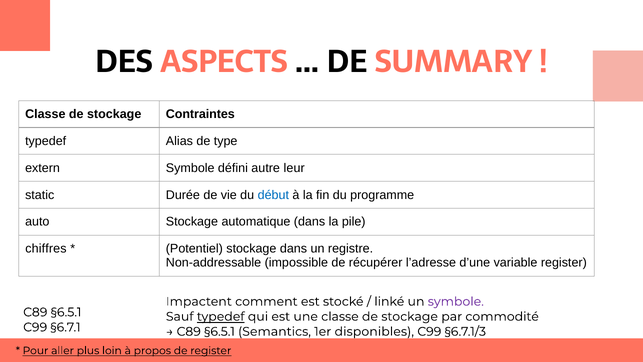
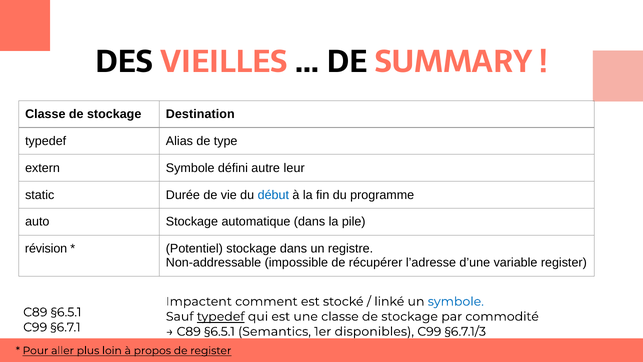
ASPECTS: ASPECTS -> VIEILLES (224, 62)
Contraintes: Contraintes -> Destination (200, 114)
chiffres: chiffres -> révision (46, 249)
symbole colour: purple -> blue (456, 301)
